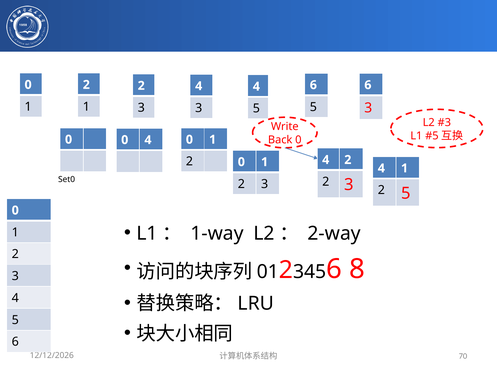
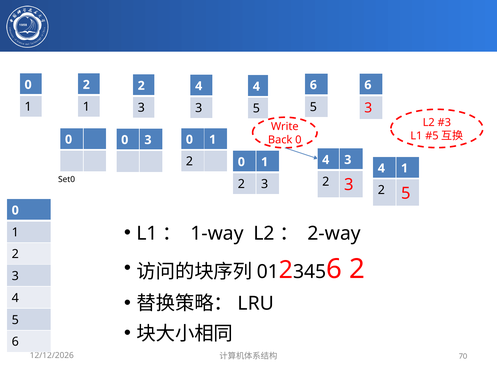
0 4: 4 -> 3 (148, 140)
2: 2 -> 3 (348, 160)
6 8: 8 -> 2 (357, 269)
